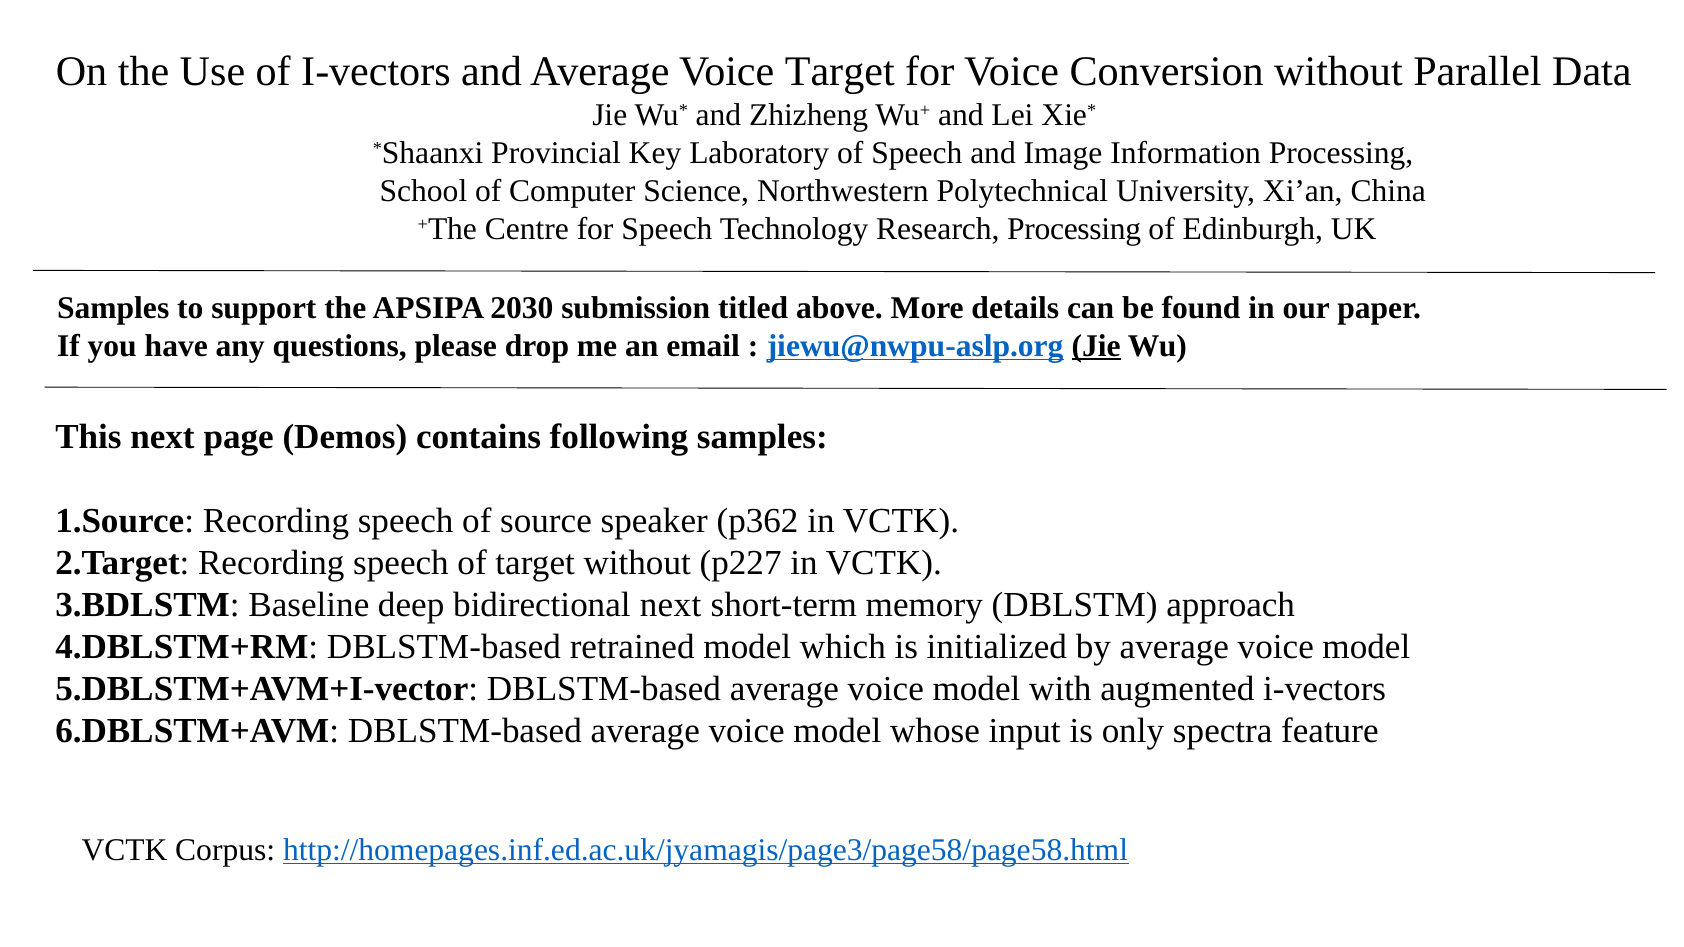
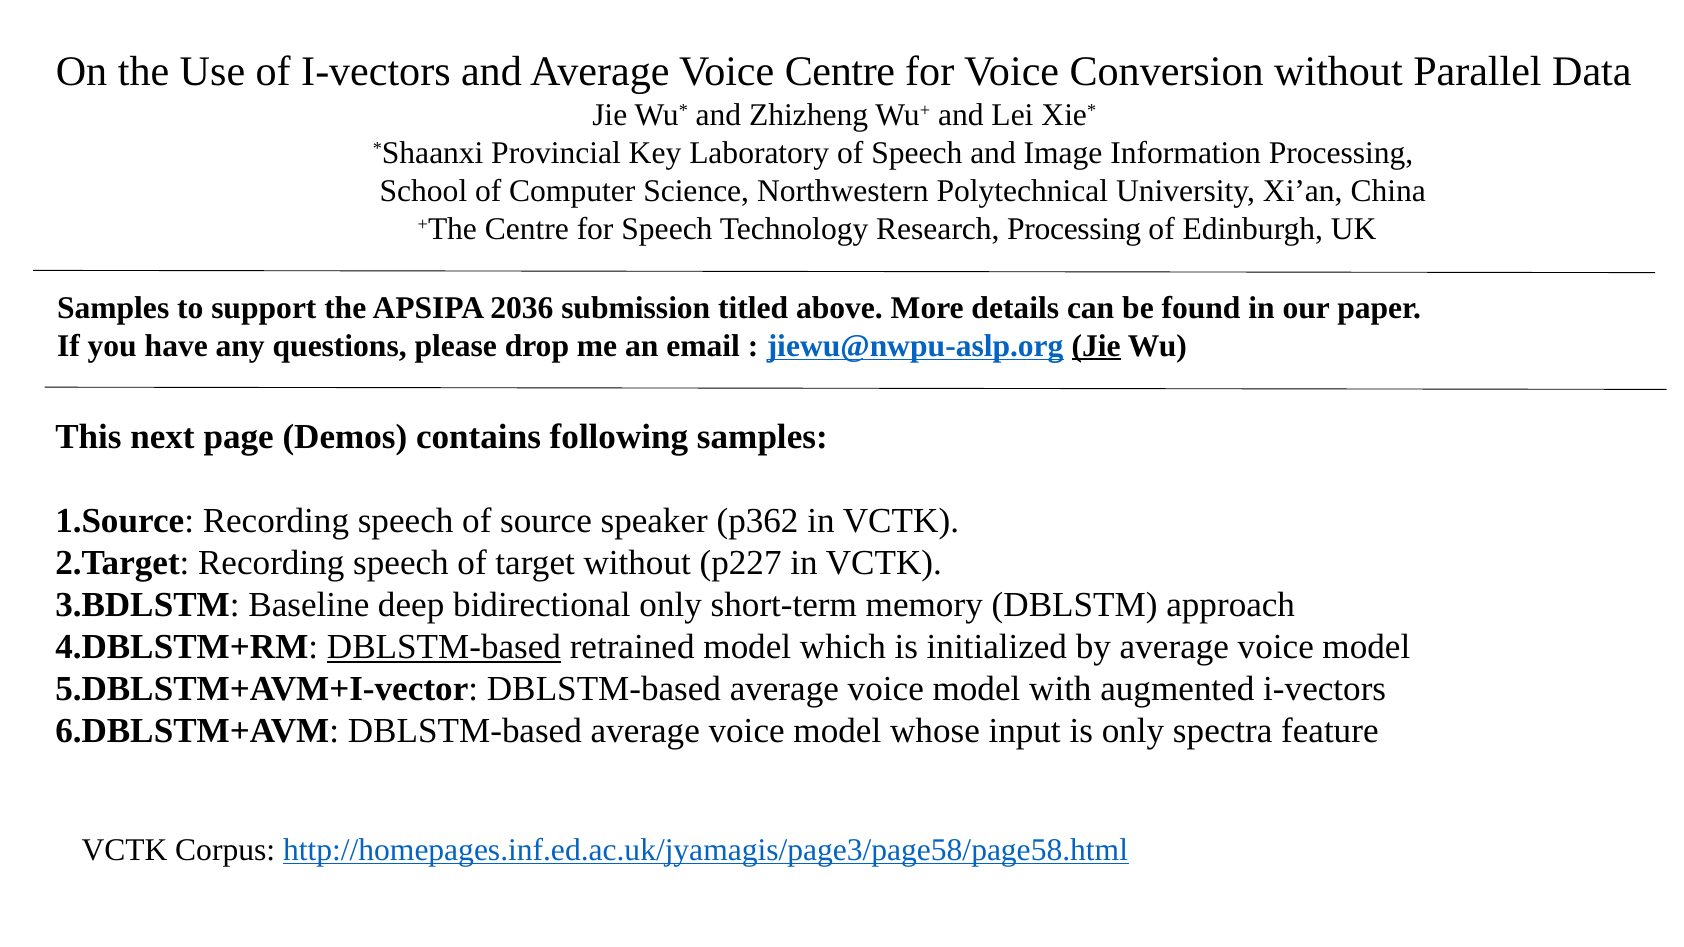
Voice Target: Target -> Centre (840, 72)
2030: 2030 -> 2036 (522, 308)
bidirectional next: next -> only (671, 605)
DBLSTM-based underline: none -> present (444, 647)
